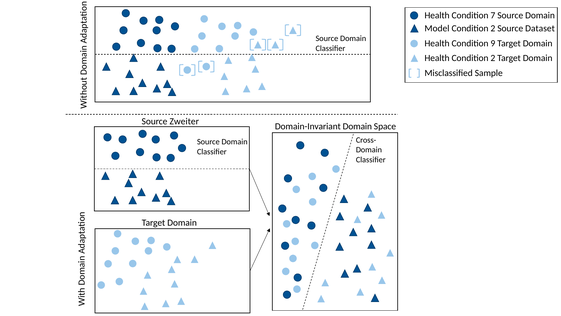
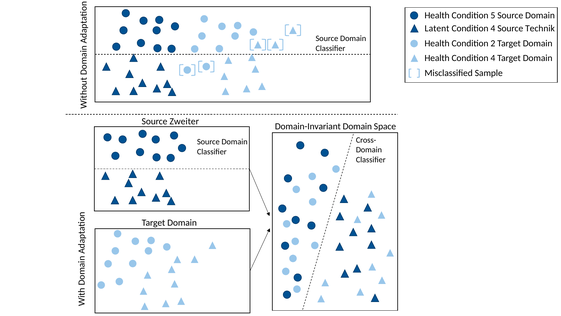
7: 7 -> 5 (493, 15)
Model: Model -> Latent (437, 28)
2: 2 -> 4 (493, 28)
Dataset: Dataset -> Technik (540, 28)
9: 9 -> 2 (493, 43)
Health Condition 2: 2 -> 4 (493, 58)
